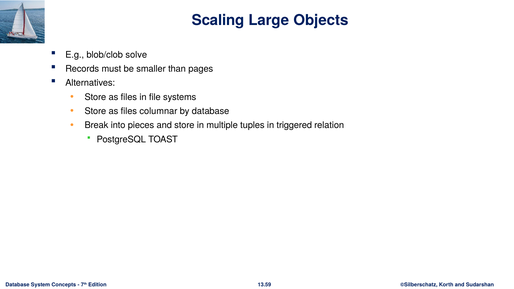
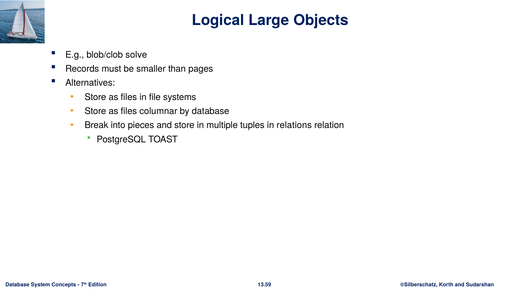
Scaling: Scaling -> Logical (218, 20)
triggered: triggered -> relations (294, 125)
